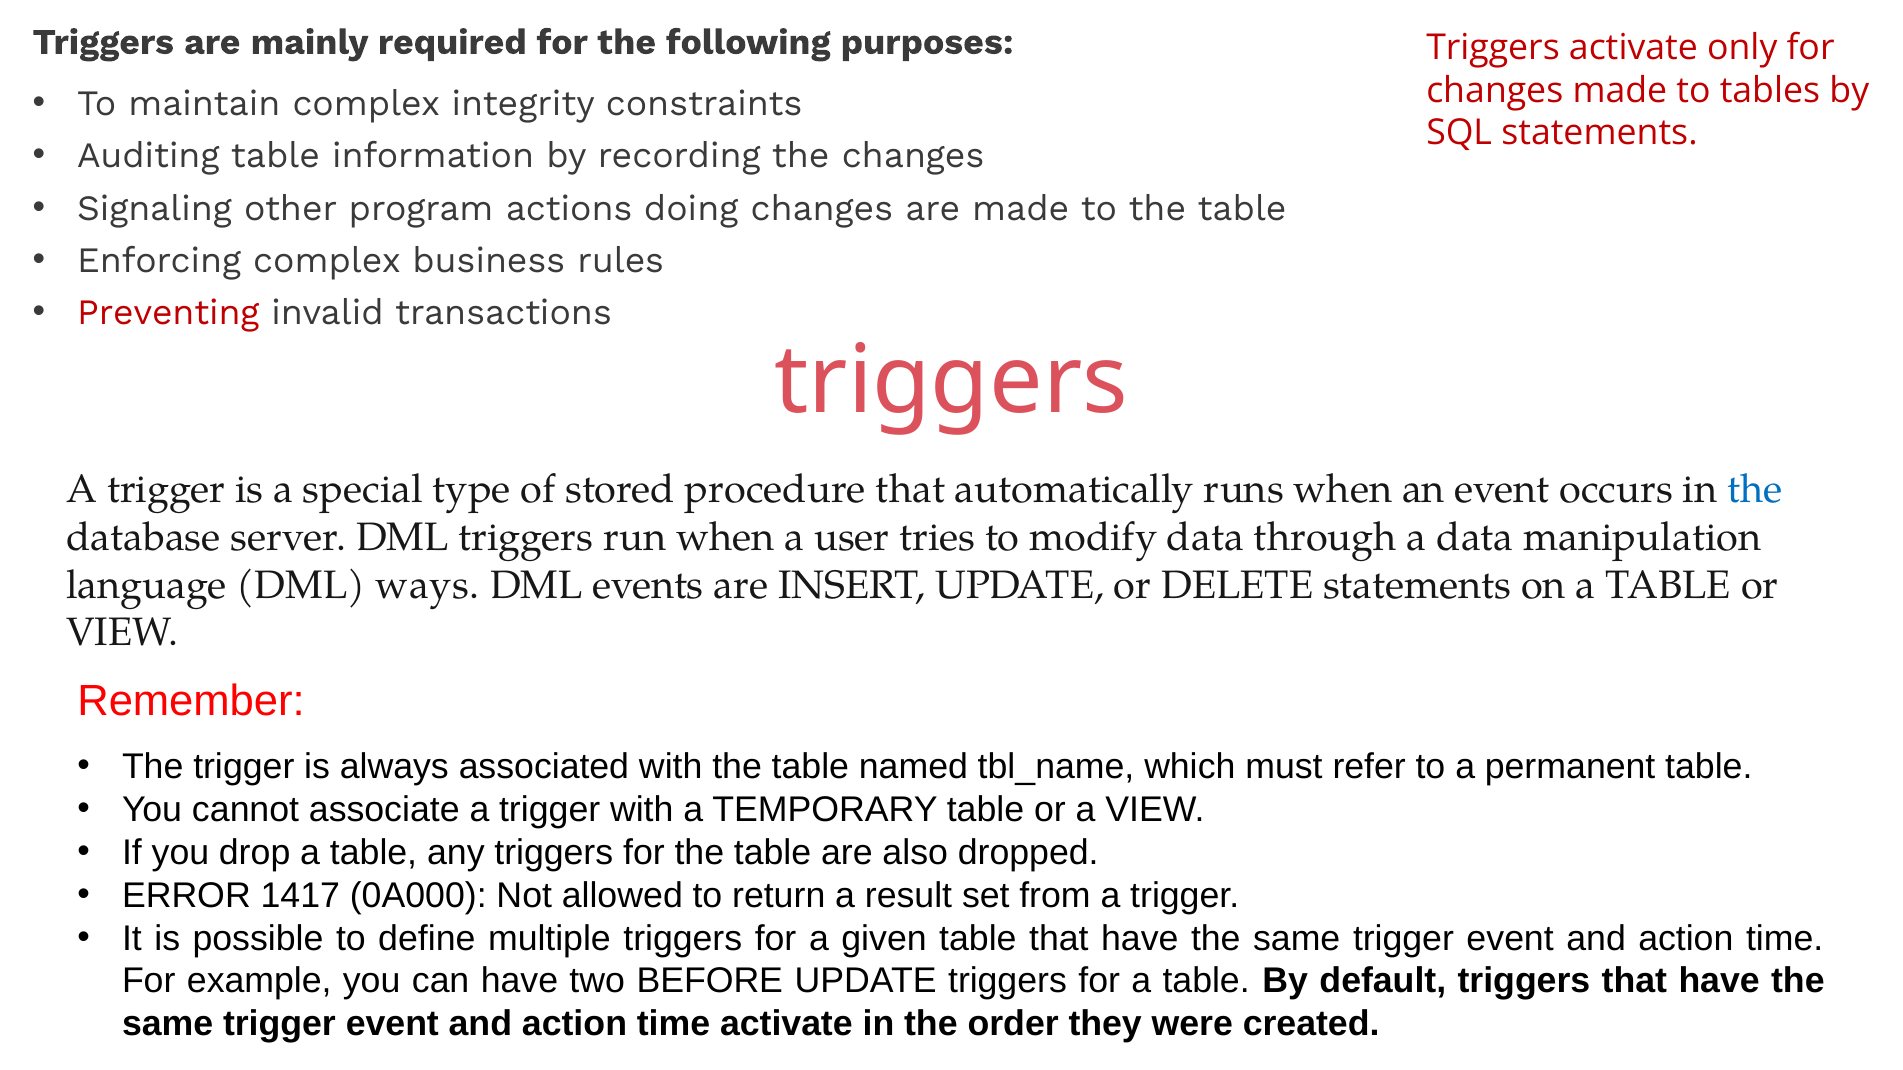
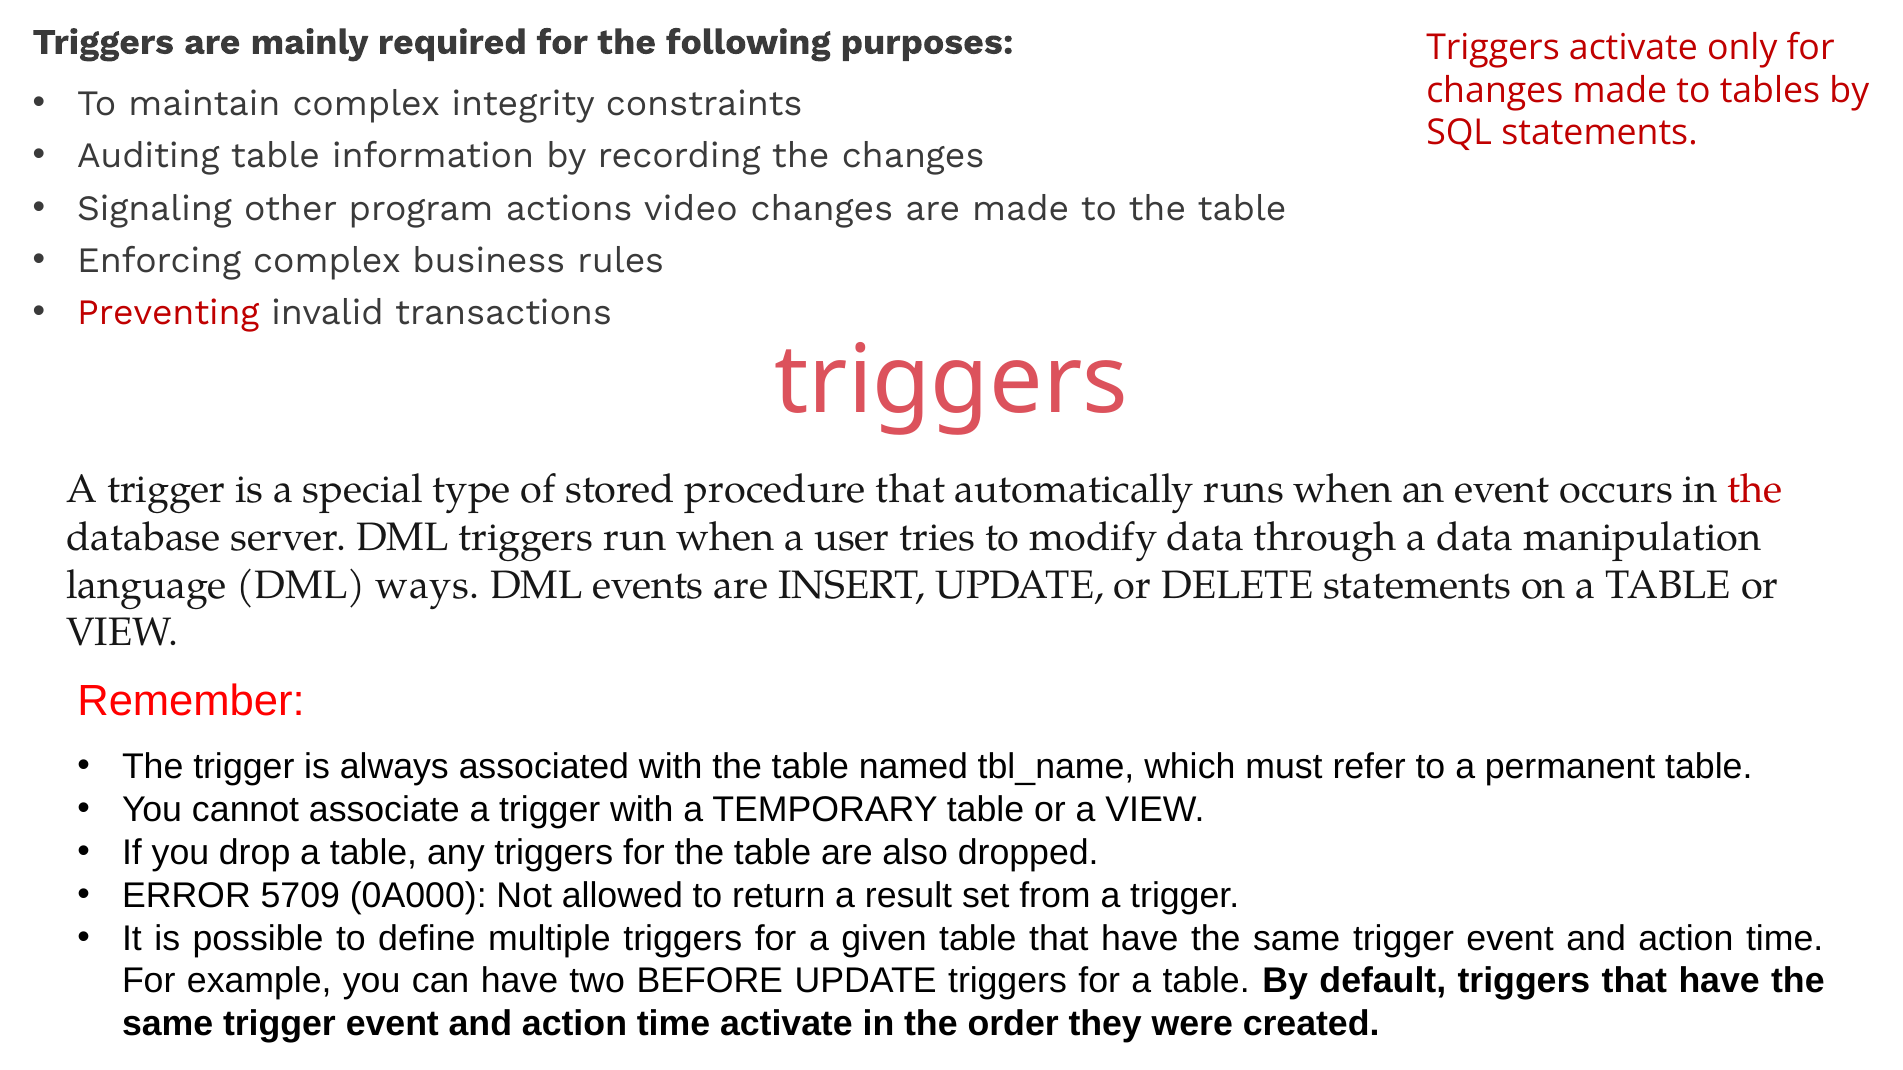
doing: doing -> video (691, 208)
the colour: blue -> red (1755, 490)
1417: 1417 -> 5709 (300, 896)
